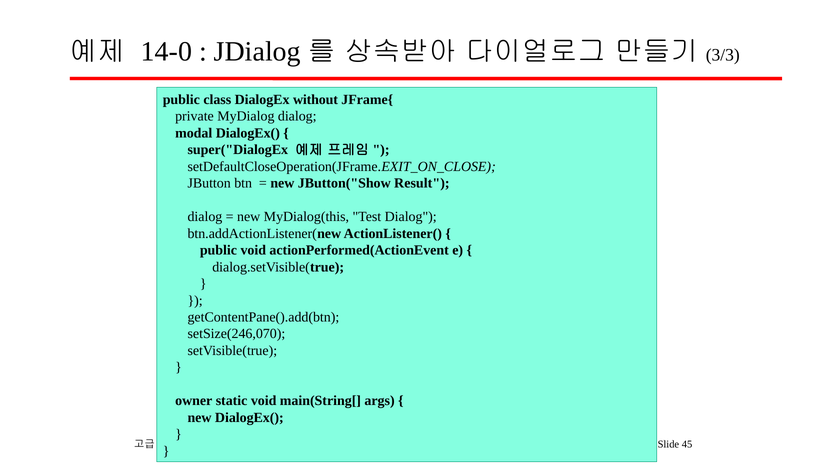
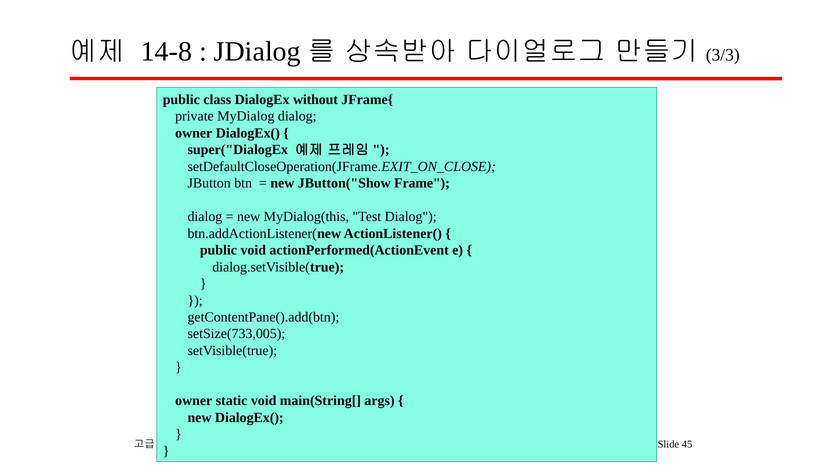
14-0: 14-0 -> 14-8 (167, 52)
modal: modal -> owner (194, 133)
Result: Result -> Frame (422, 183)
setSize(246,070: setSize(246,070 -> setSize(733,005 (236, 334)
